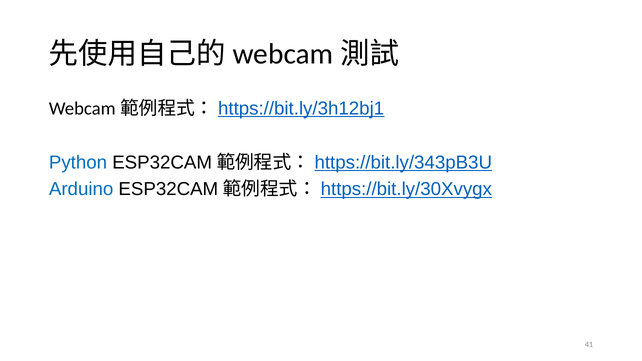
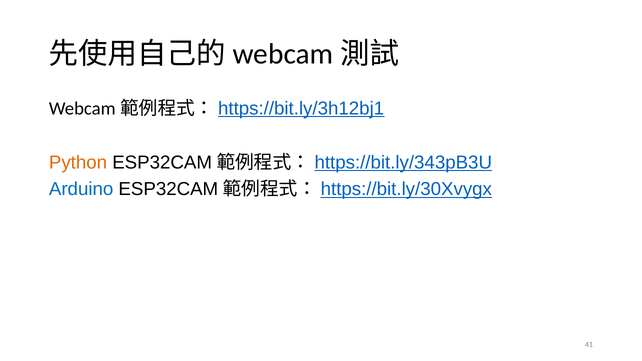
Python colour: blue -> orange (78, 162)
